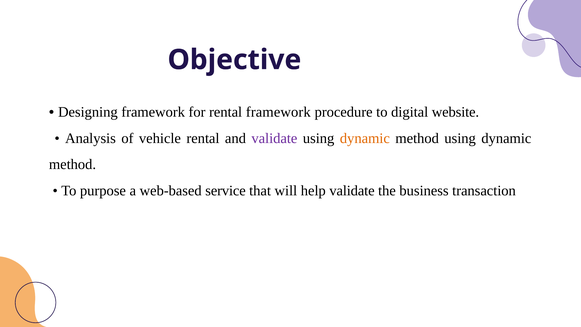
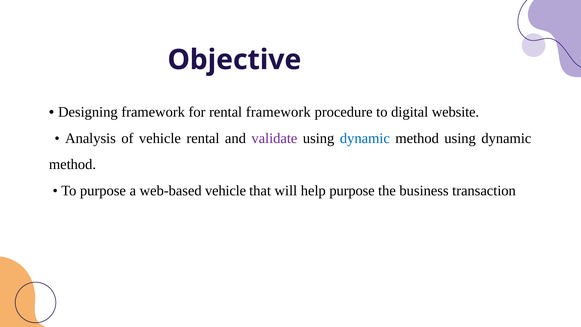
dynamic colour: orange -> blue (365, 138)
web-based service: service -> vehicle (226, 190)
help validate: validate -> purpose (352, 190)
